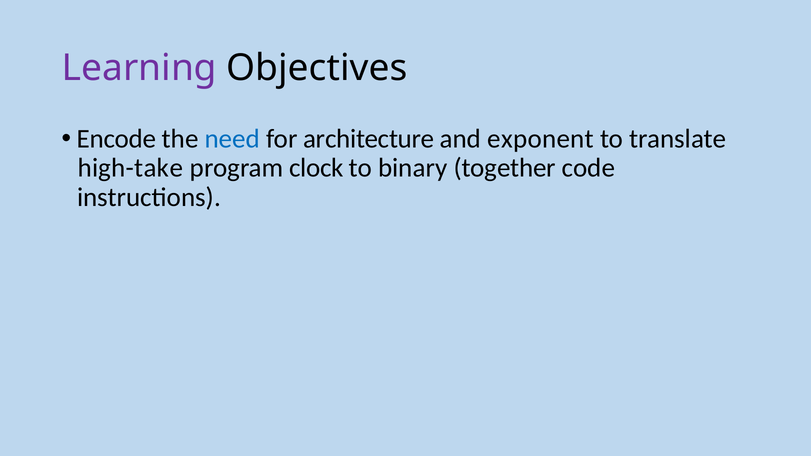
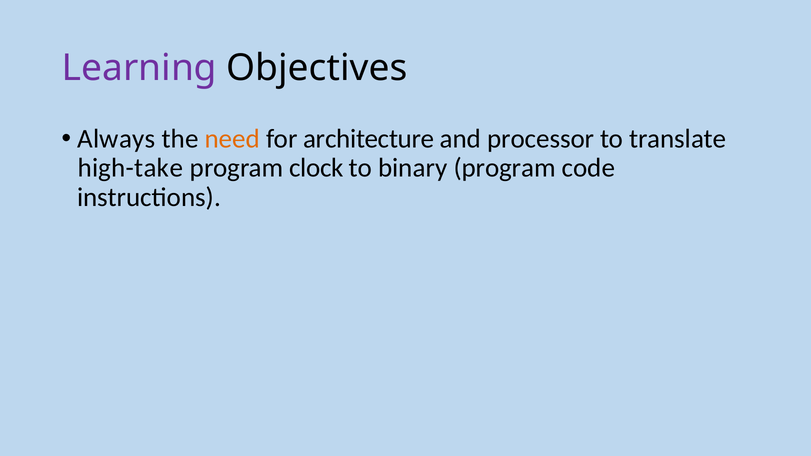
Encode: Encode -> Always (116, 139)
need colour: blue -> orange (232, 139)
exponent: exponent -> processor (541, 139)
binary together: together -> program (505, 168)
